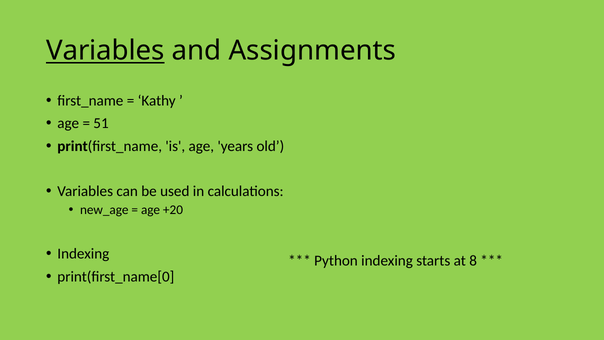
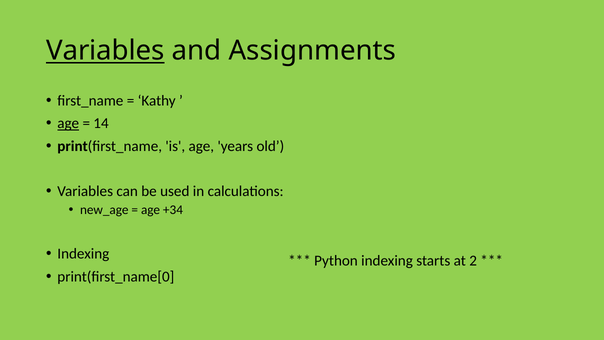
age underline: none -> present (68, 123)
51: 51 -> 14 (101, 123)
+20: +20 -> +34 (173, 210)
8: 8 -> 2 (473, 261)
